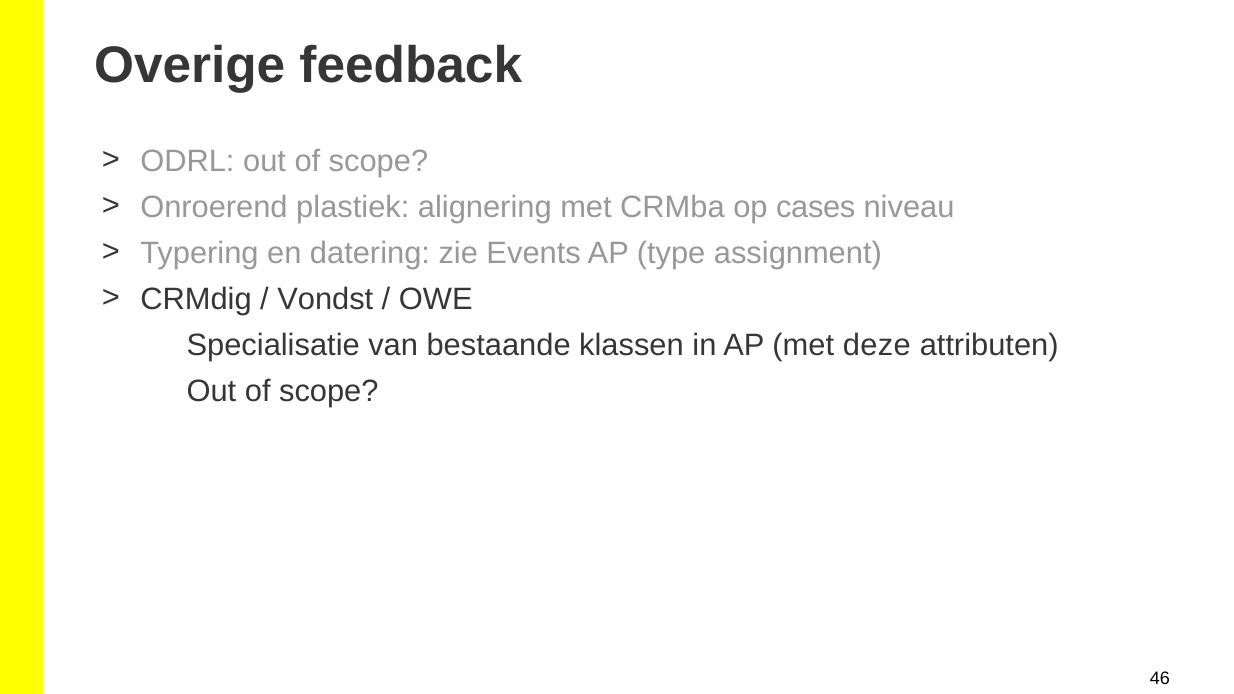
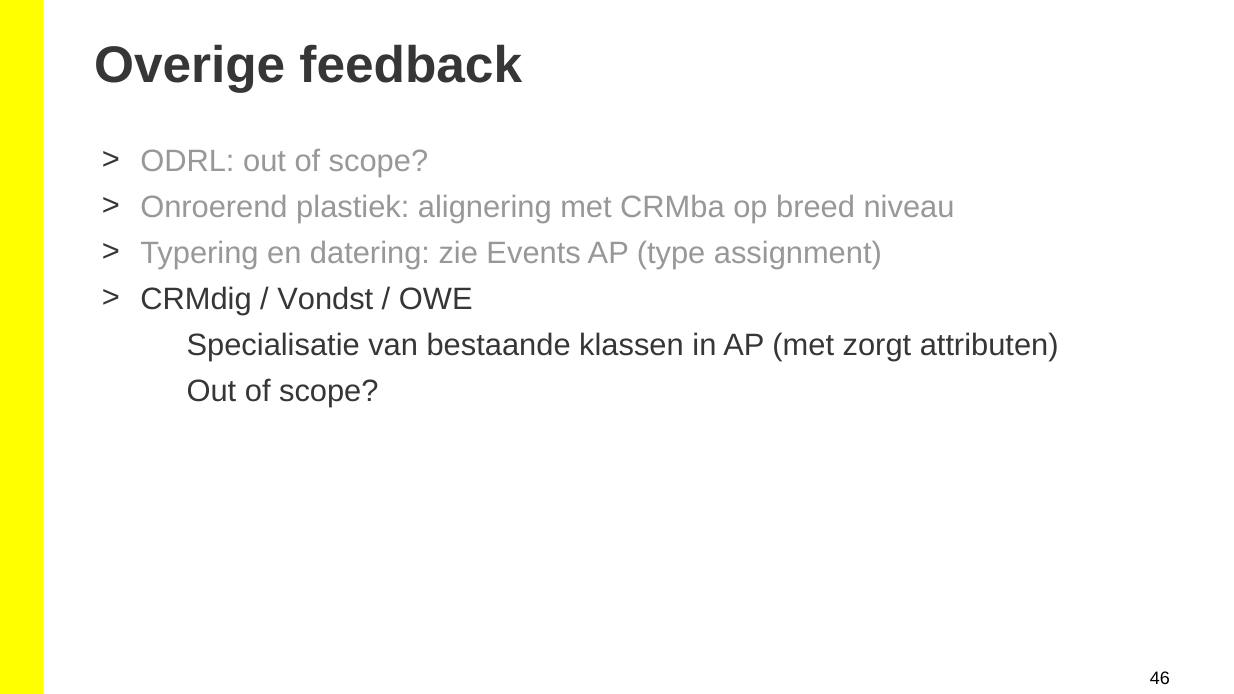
cases: cases -> breed (816, 207)
deze: deze -> zorgt (877, 345)
